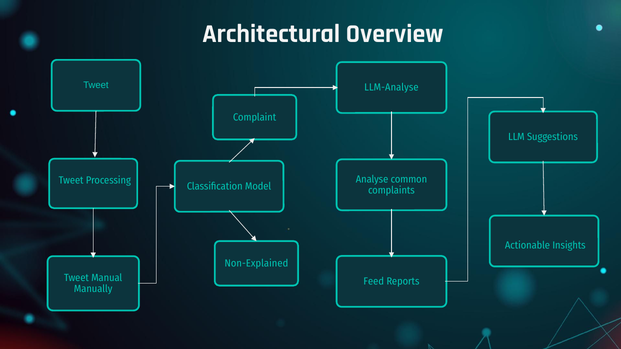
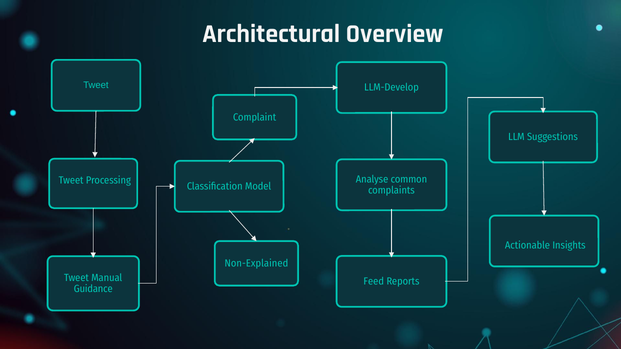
LLM-Analyse: LLM-Analyse -> LLM-Develop (391, 88)
Manually: Manually -> Guidance (93, 289)
